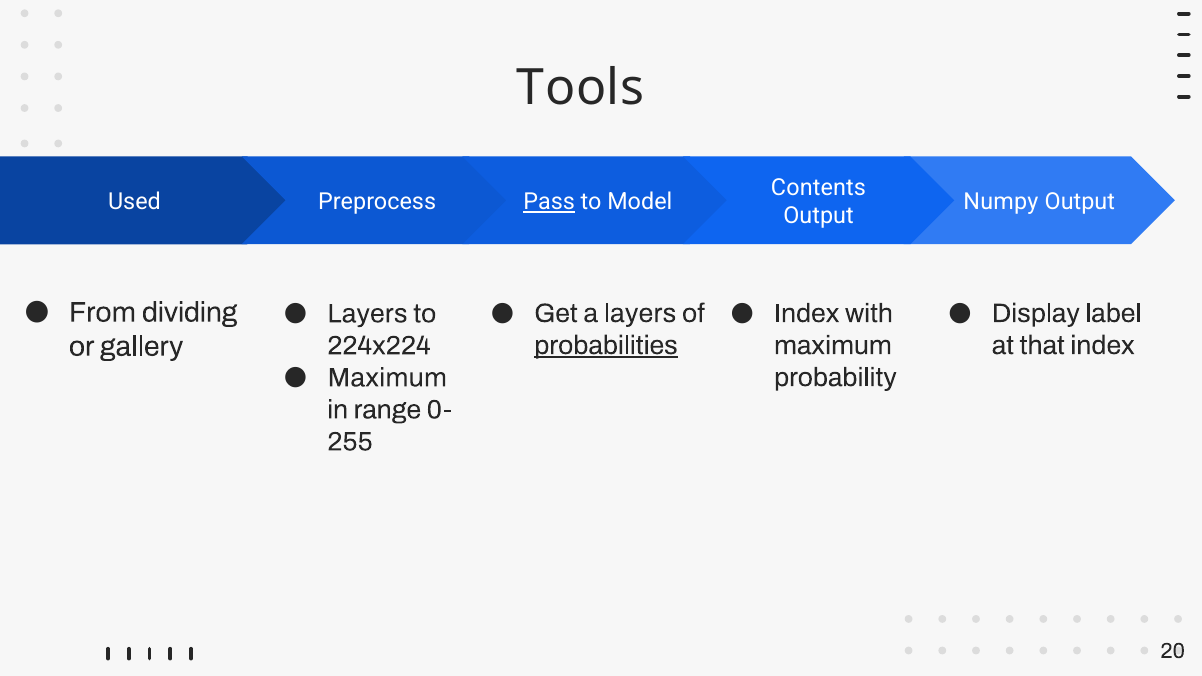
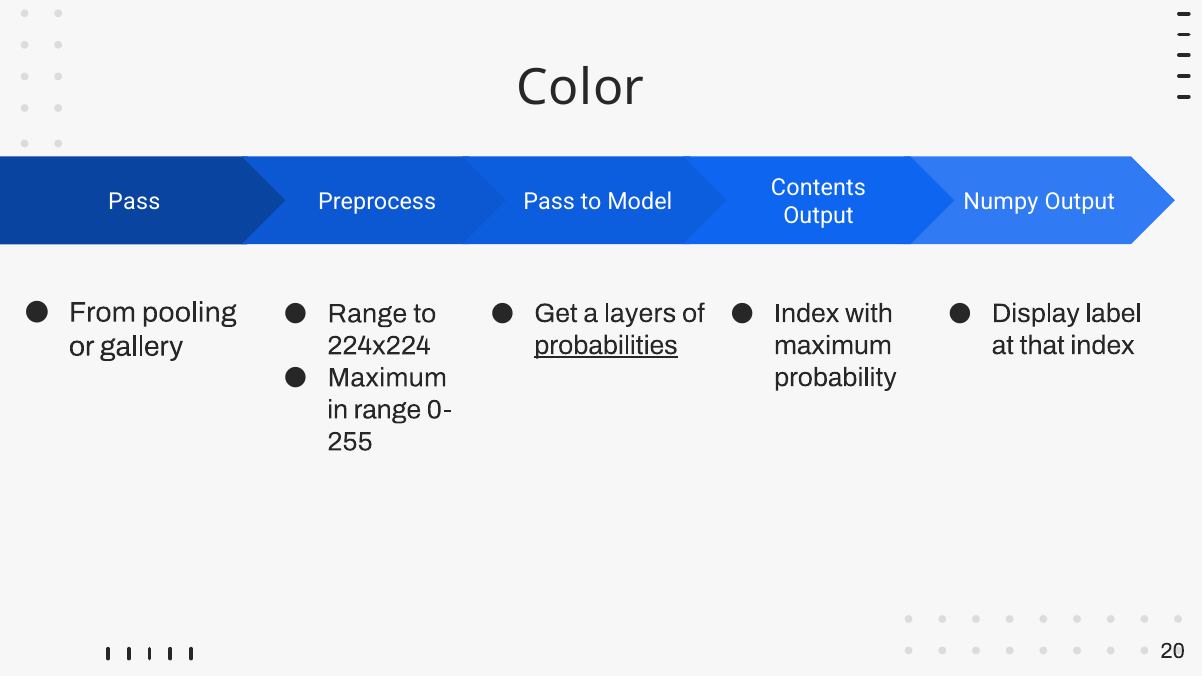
Tools: Tools -> Color (581, 88)
Used: Used -> Pass (134, 202)
Pass underline: present -> none (549, 202)
dividing: dividing -> pooling (189, 312)
Layers: Layers -> Range (367, 314)
